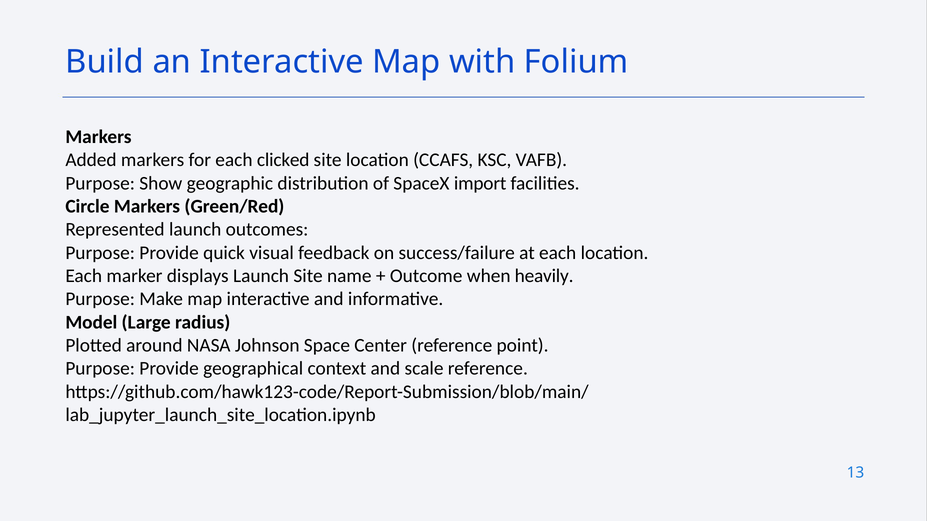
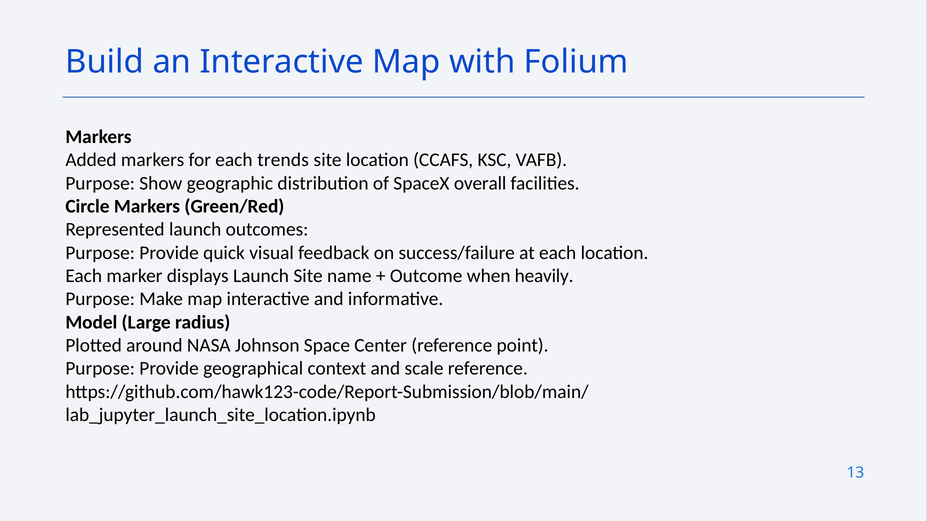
clicked: clicked -> trends (283, 160)
import: import -> overall (480, 183)
